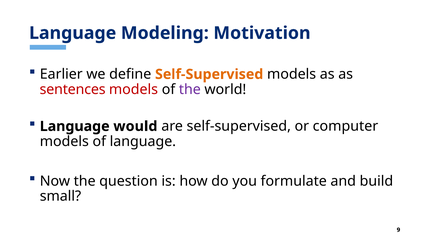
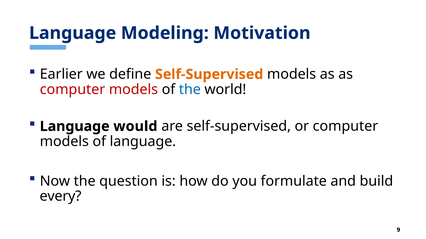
sentences: sentences -> computer (73, 90)
the colour: purple -> blue (190, 90)
small: small -> every (61, 197)
